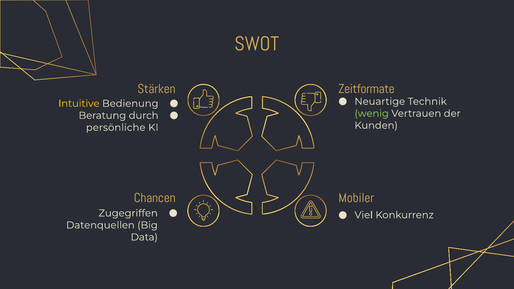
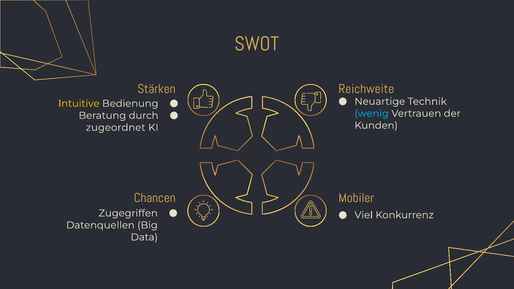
Zeitformate: Zeitformate -> Reichweite (366, 89)
wenig colour: light green -> light blue (372, 114)
persönliche: persönliche -> zugeordnet (116, 128)
